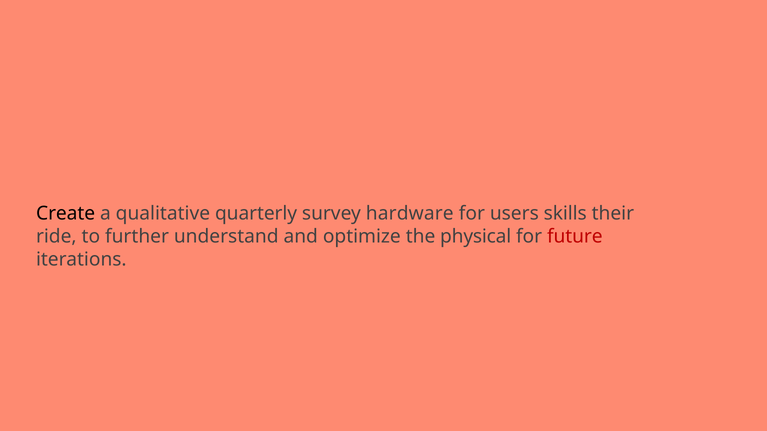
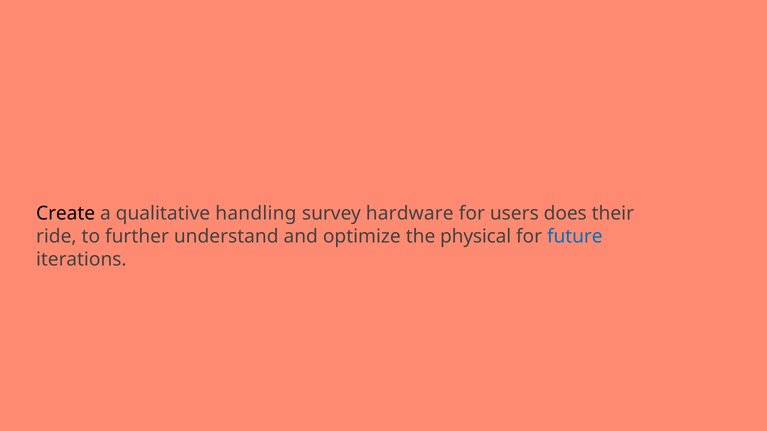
quarterly: quarterly -> handling (256, 214)
skills: skills -> does (565, 214)
future colour: red -> blue (575, 237)
